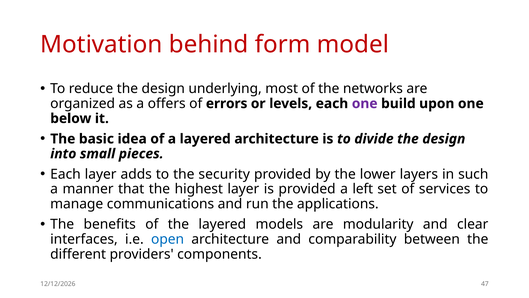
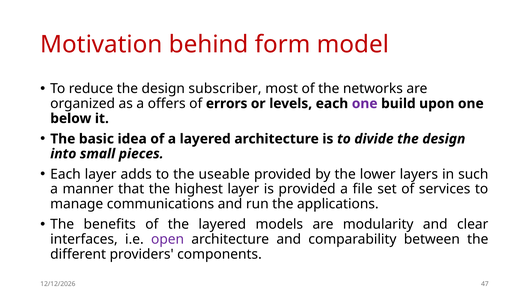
underlying: underlying -> subscriber (225, 89)
security: security -> useable (224, 174)
left: left -> file (363, 189)
open colour: blue -> purple (168, 239)
